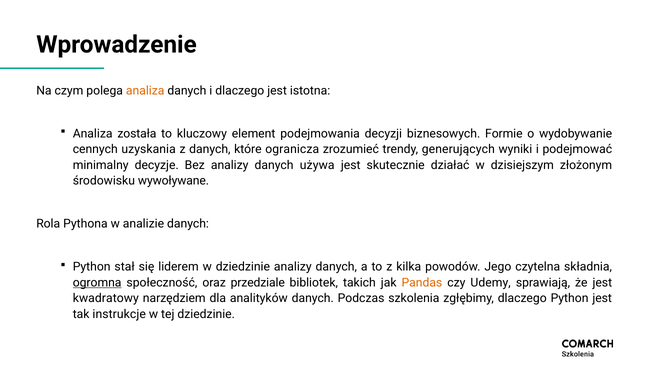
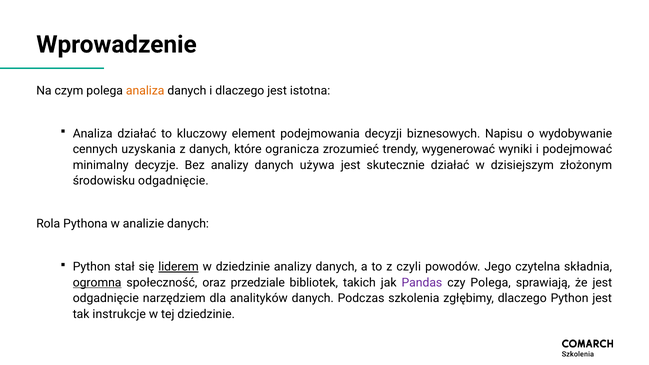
Analiza została: została -> działać (137, 134)
Formie: Formie -> Napisu (504, 134)
generujących: generujących -> wygenerować (458, 149)
środowisku wywoływane: wywoływane -> odgadnięcie (173, 181)
liderem underline: none -> present (178, 267)
kilka: kilka -> czyli (409, 267)
Pandas colour: orange -> purple (422, 283)
czy Udemy: Udemy -> Polega (491, 283)
kwadratowy: kwadratowy -> odgadnięcie (106, 298)
